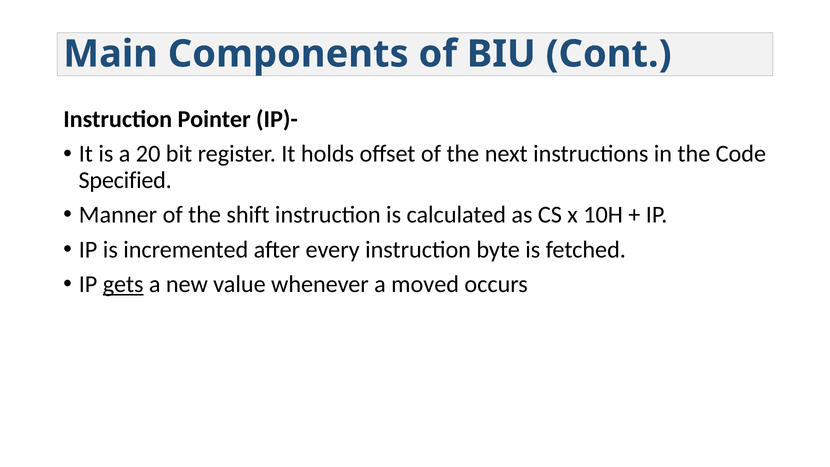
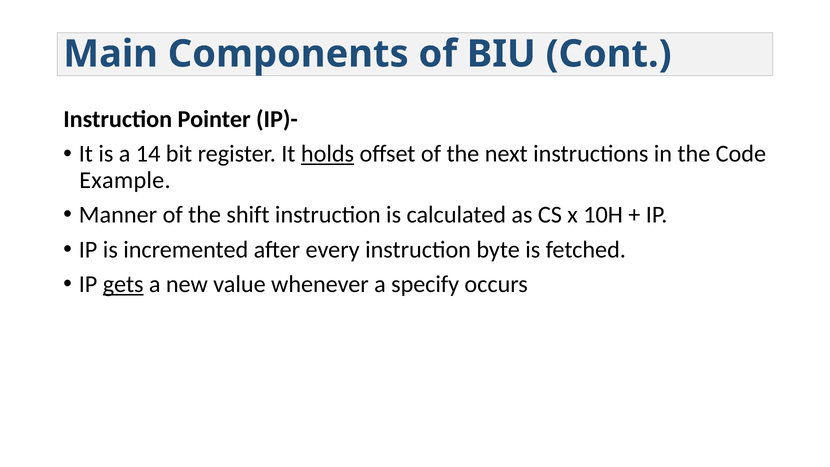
20: 20 -> 14 (148, 154)
holds underline: none -> present (328, 154)
Specified: Specified -> Example (125, 180)
moved: moved -> specify (425, 284)
